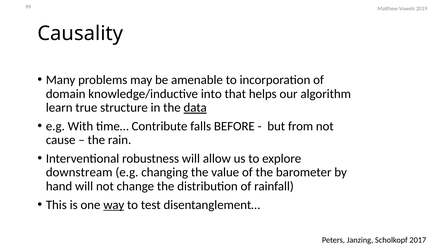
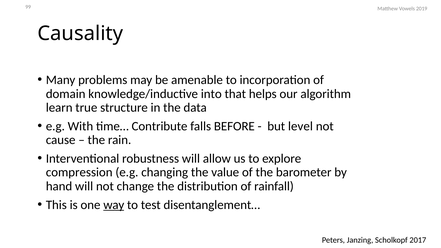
data underline: present -> none (195, 108)
from: from -> level (300, 126)
downstream: downstream -> compression (79, 172)
